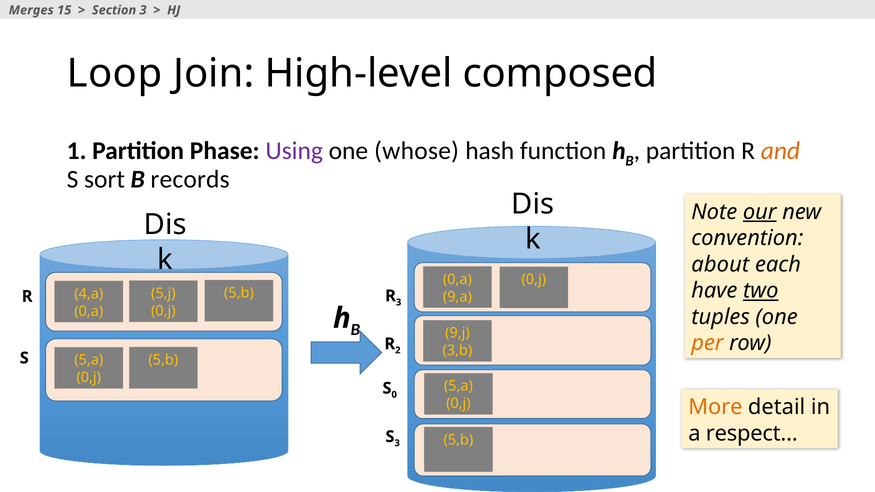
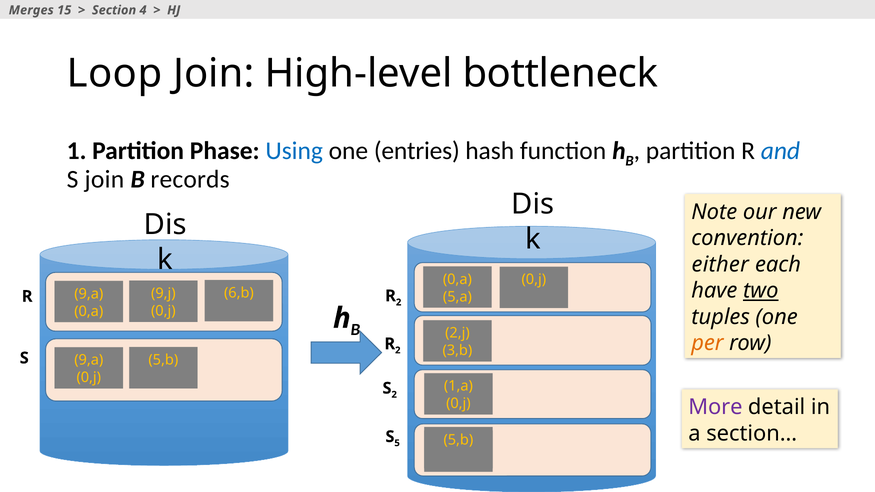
Section 3: 3 -> 4 (143, 10)
composed: composed -> bottleneck (560, 74)
Using colour: purple -> blue (294, 151)
whose: whose -> entries (417, 151)
and colour: orange -> blue (780, 151)
S sort: sort -> join (104, 179)
our underline: present -> none (760, 212)
about: about -> either (720, 265)
5,b: 5,b -> 6,b (239, 293)
5,j: 5,j -> 9,j (163, 294)
4,a: 4,a -> 9,a (89, 294)
9,a: 9,a -> 5,a (457, 297)
3: 3 -> 2 (399, 302)
9,j: 9,j -> 2,j (457, 333)
5,a: 5,a -> 9,a (89, 360)
5,a: 5,a -> 1,a (458, 386)
S 0: 0 -> 2 (394, 395)
More colour: orange -> purple (715, 407)
respect…: respect… -> section… (752, 434)
S 3: 3 -> 5 (397, 443)
